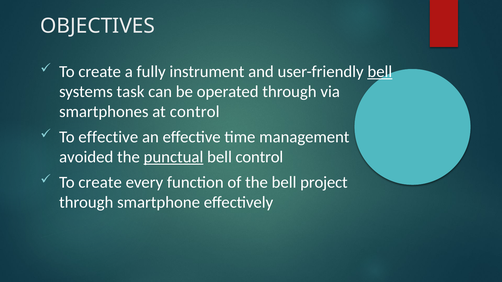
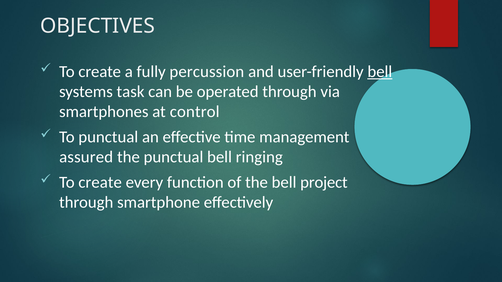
instrument: instrument -> percussion (207, 72)
To effective: effective -> punctual (108, 137)
avoided: avoided -> assured (86, 157)
punctual underline: present -> none (173, 157)
bell control: control -> ringing (259, 157)
